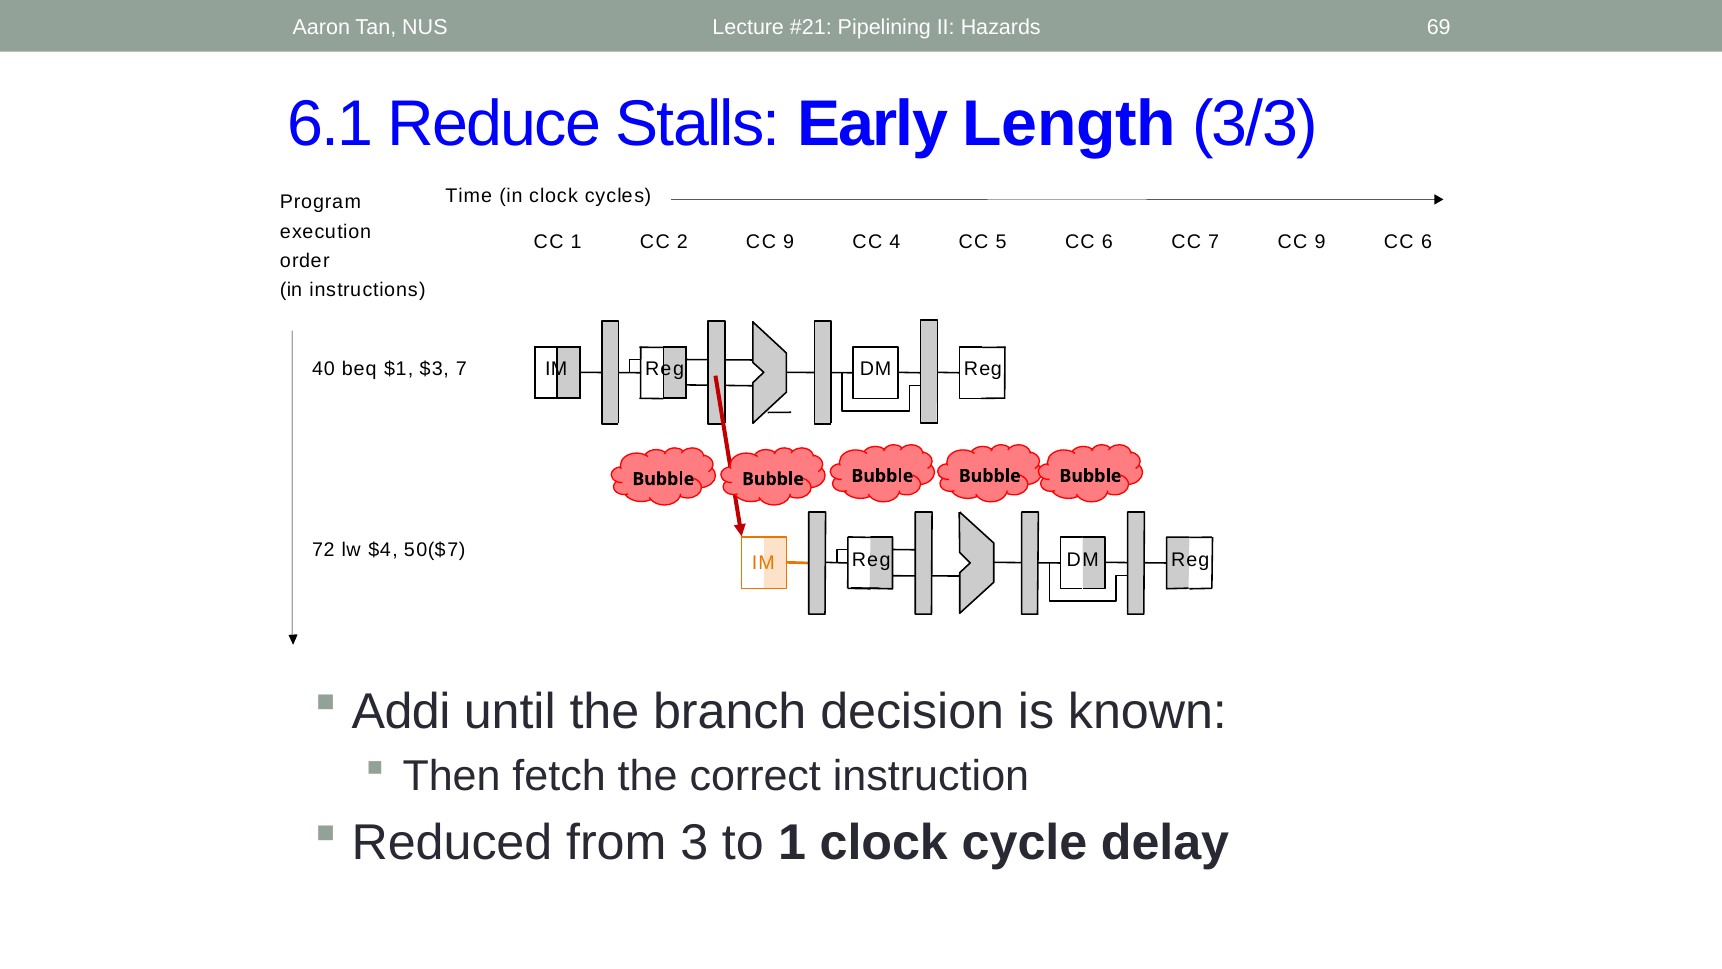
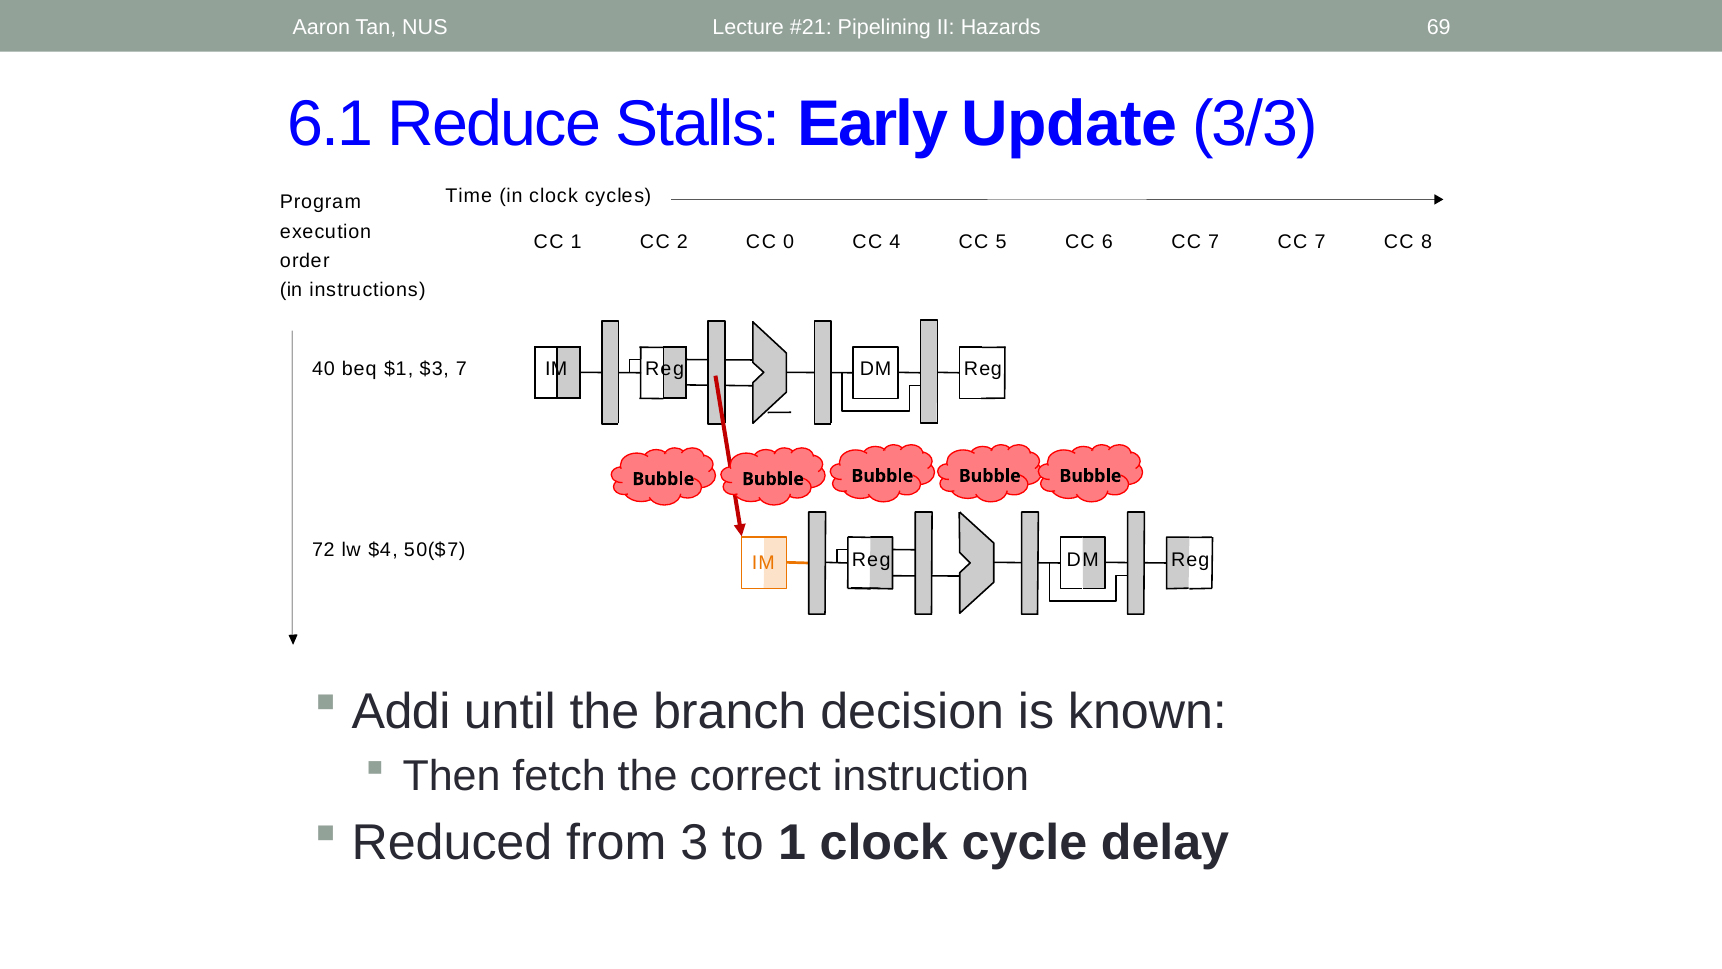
Length: Length -> Update (1069, 124)
9: 9 -> 0 (789, 242)
9: 9 -> 7 (1320, 242)
6: 6 -> 8 (1427, 242)
